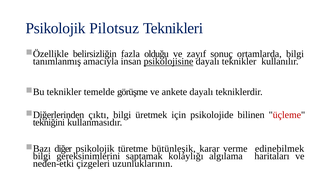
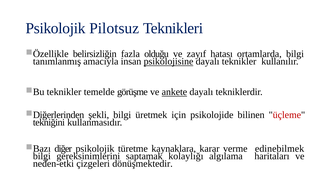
sonuç: sonuç -> hatası (222, 54)
ankete underline: none -> present (174, 92)
çıktı: çıktı -> şekli (99, 115)
bütünleşik: bütünleşik -> kaynaklara (174, 148)
uzunluklarının: uzunluklarının -> dönüşmektedir (143, 163)
